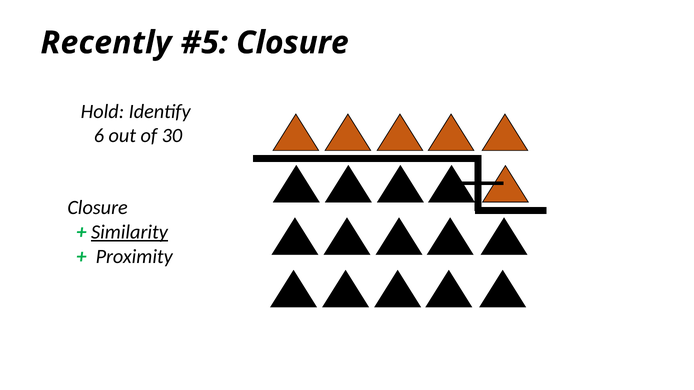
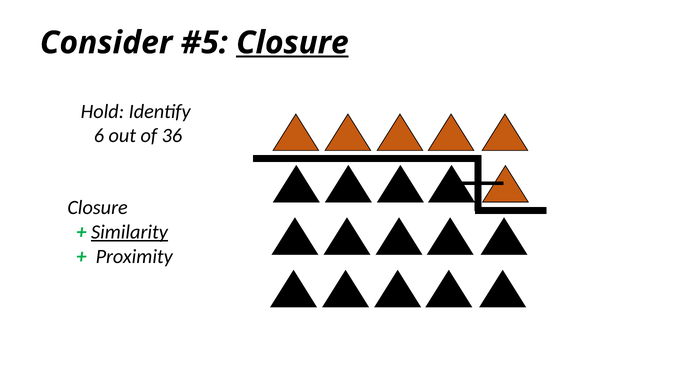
Recently: Recently -> Consider (106, 43)
Closure underline: none -> present (292, 43)
30: 30 -> 36 (172, 136)
